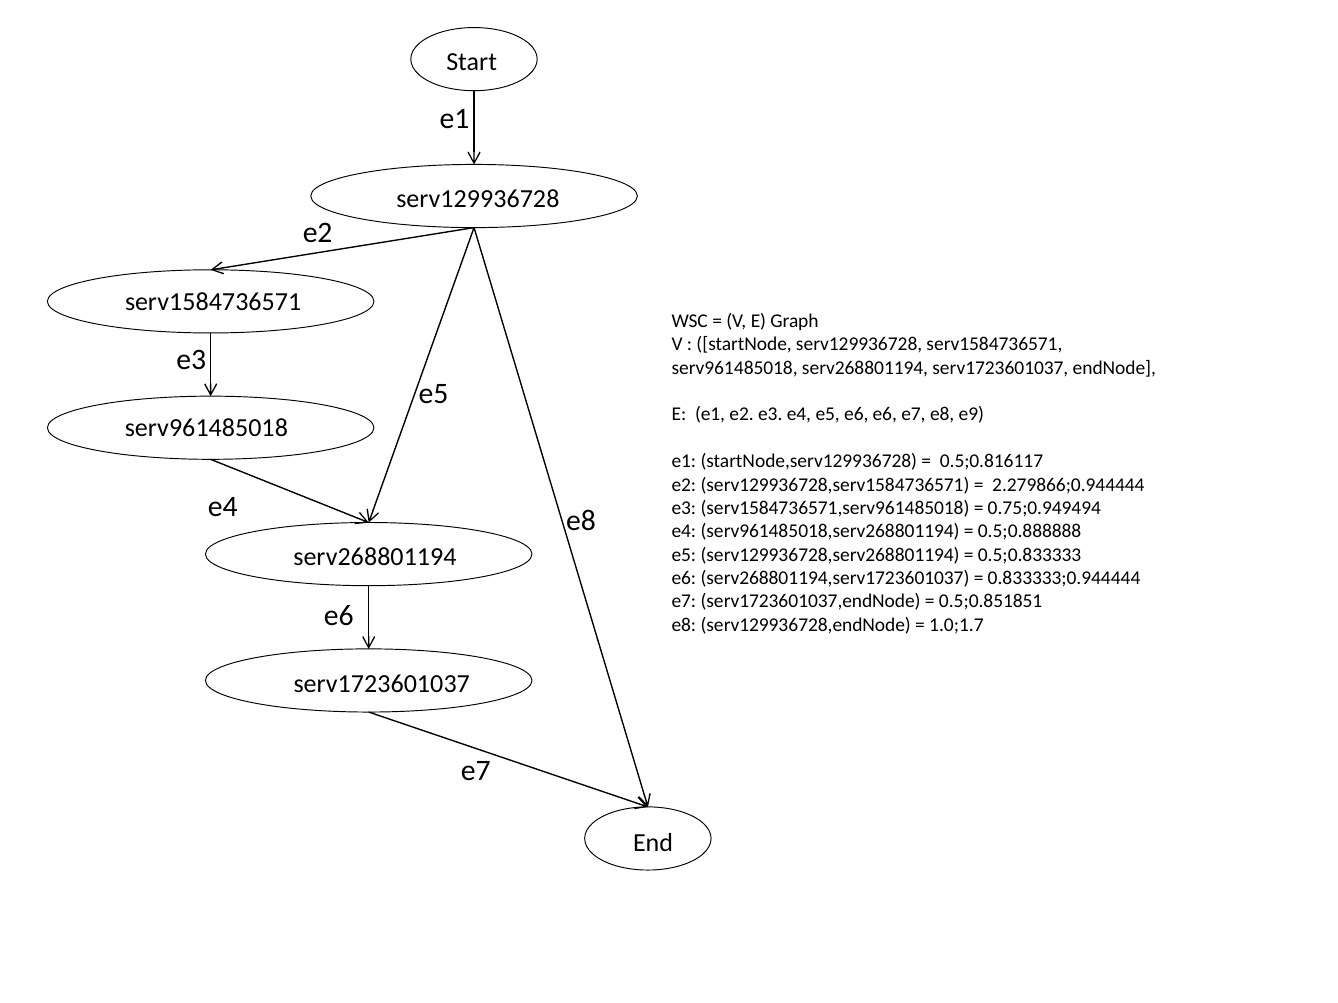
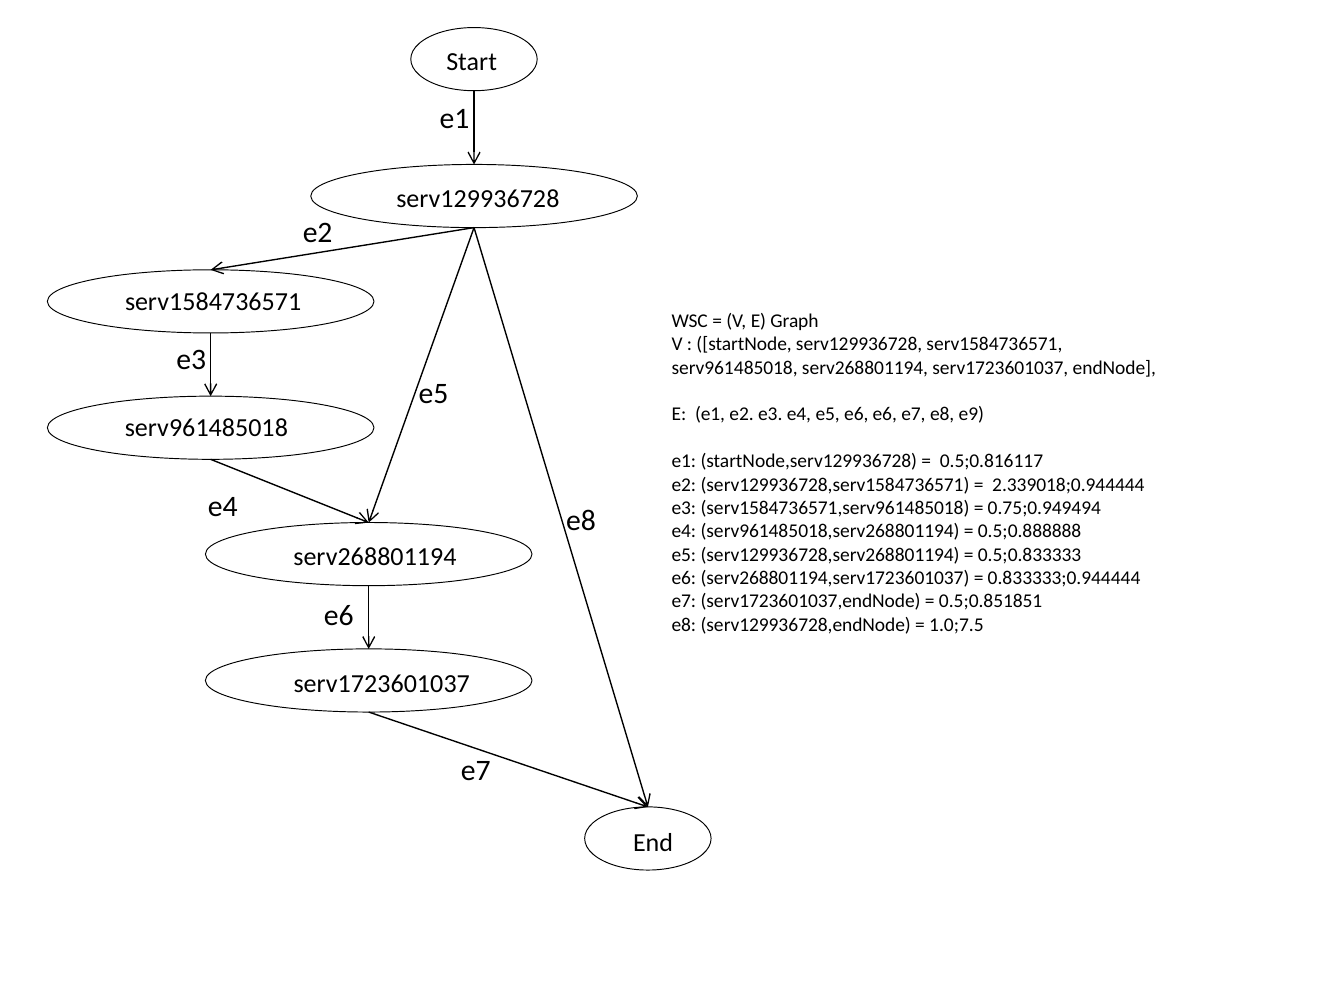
2.279866;0.944444: 2.279866;0.944444 -> 2.339018;0.944444 (1068, 485)
1.0;1.7: 1.0;1.7 -> 1.0;7.5 (956, 625)
